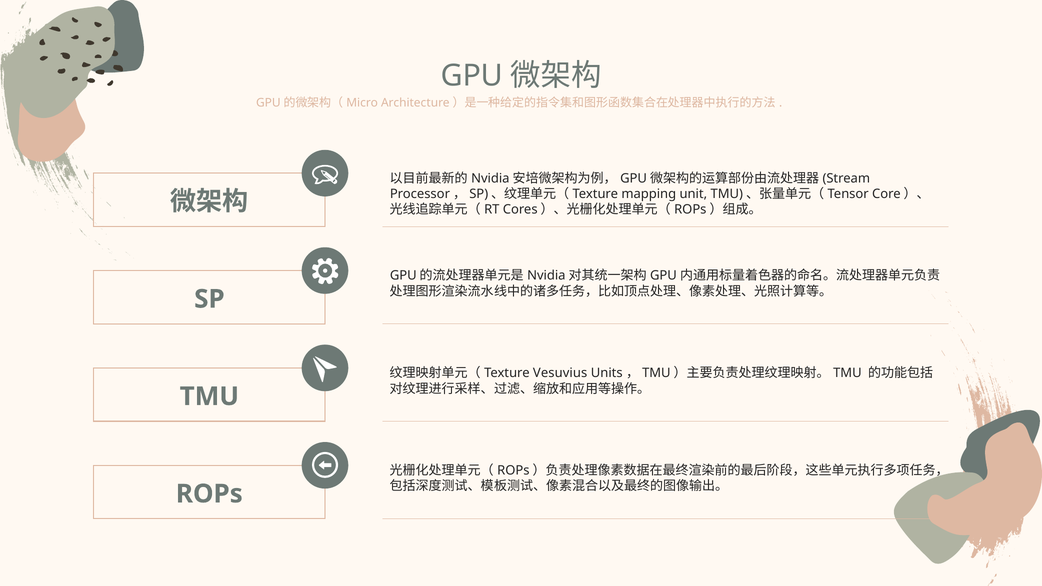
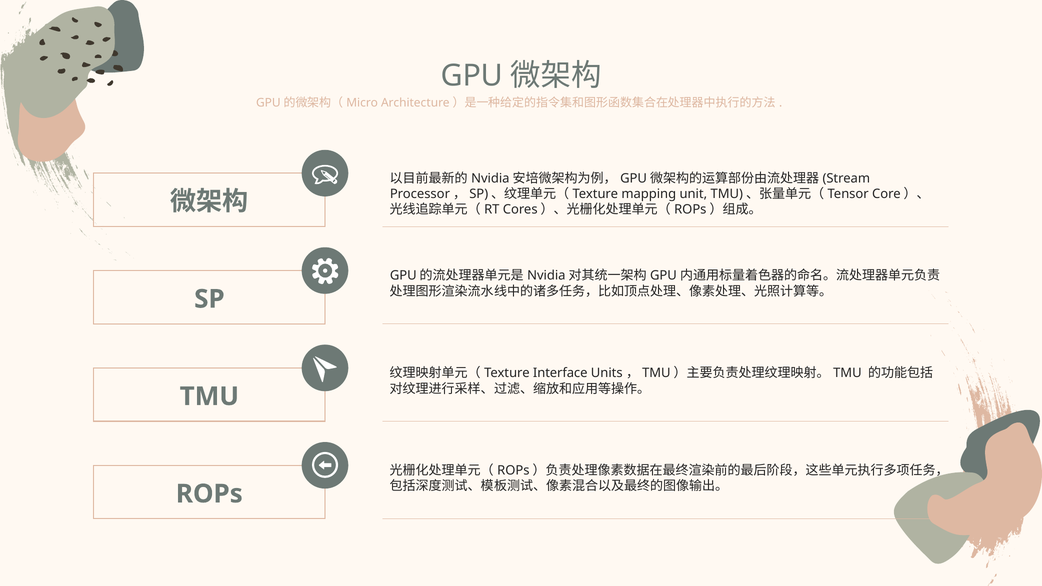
Vesuvius: Vesuvius -> Interface (560, 373)
